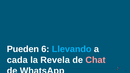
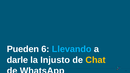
cada: cada -> darle (17, 60)
Revela: Revela -> Injusto (55, 60)
Chat colour: pink -> yellow (96, 60)
